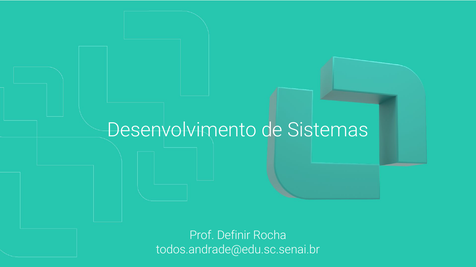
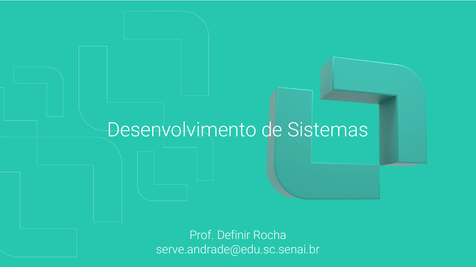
todos.andrade@edu.sc.senai.br: todos.andrade@edu.sc.senai.br -> serve.andrade@edu.sc.senai.br (238, 250)
